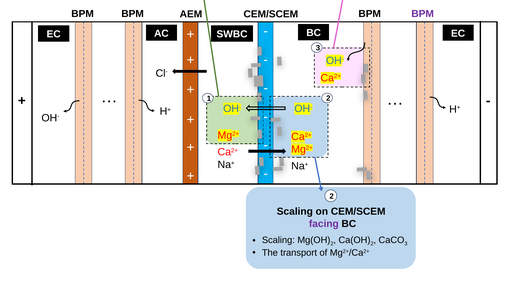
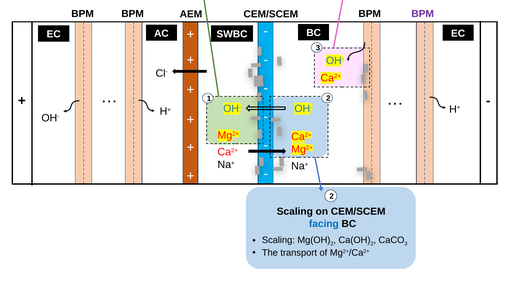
facing colour: purple -> blue (324, 224)
